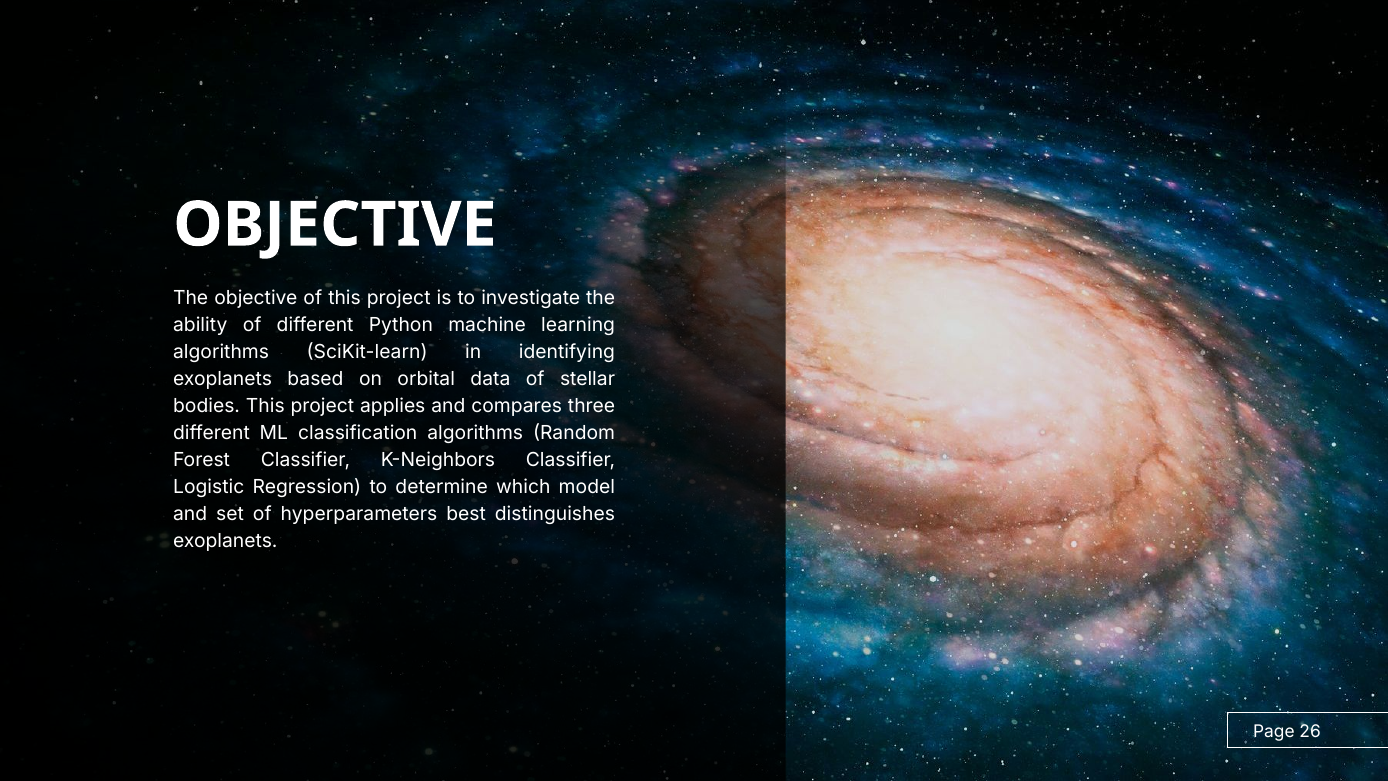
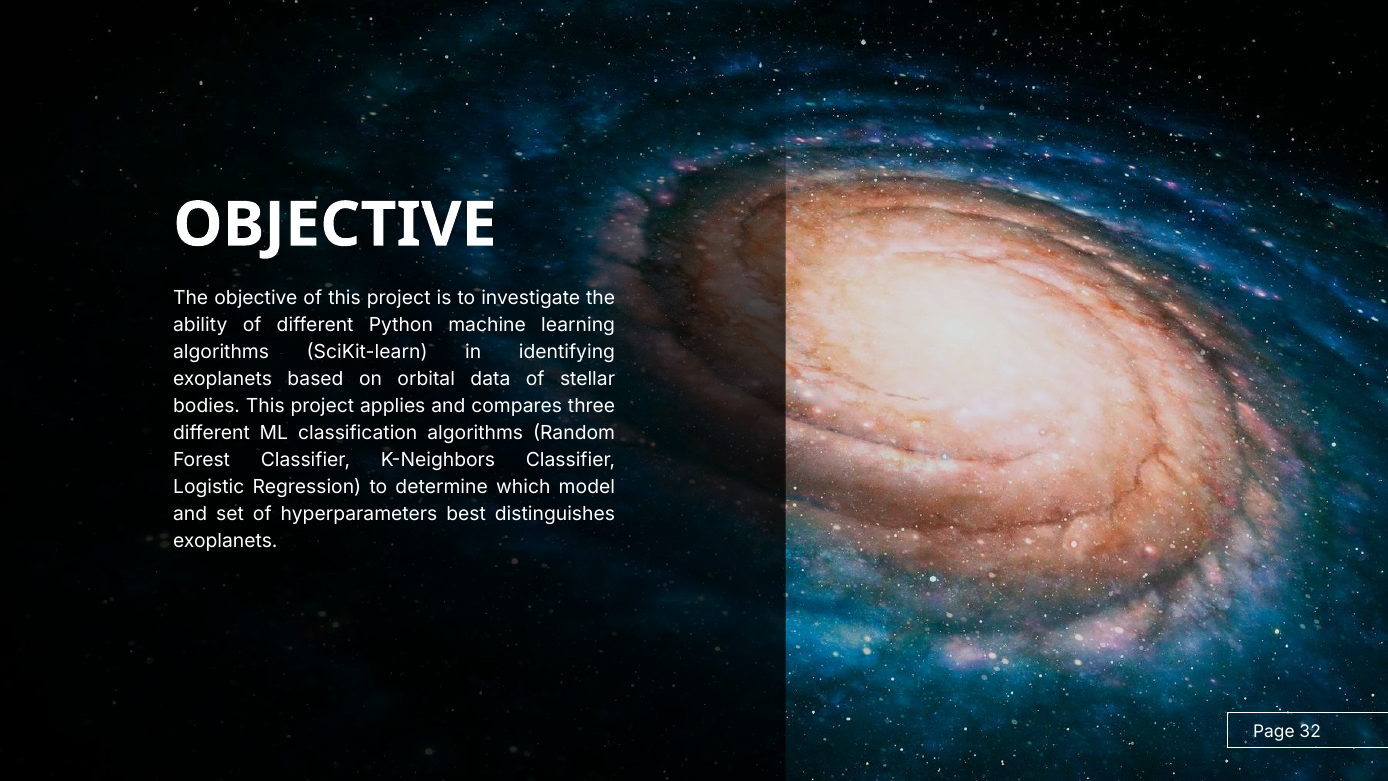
26: 26 -> 32 (1310, 732)
